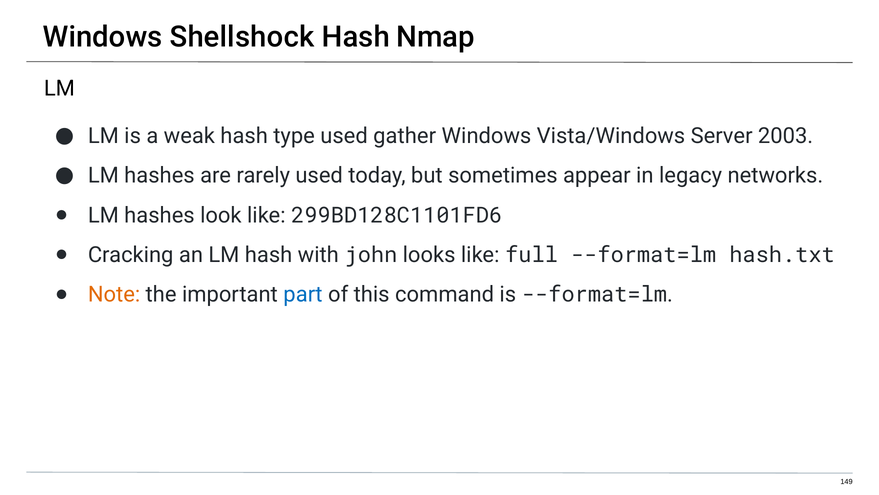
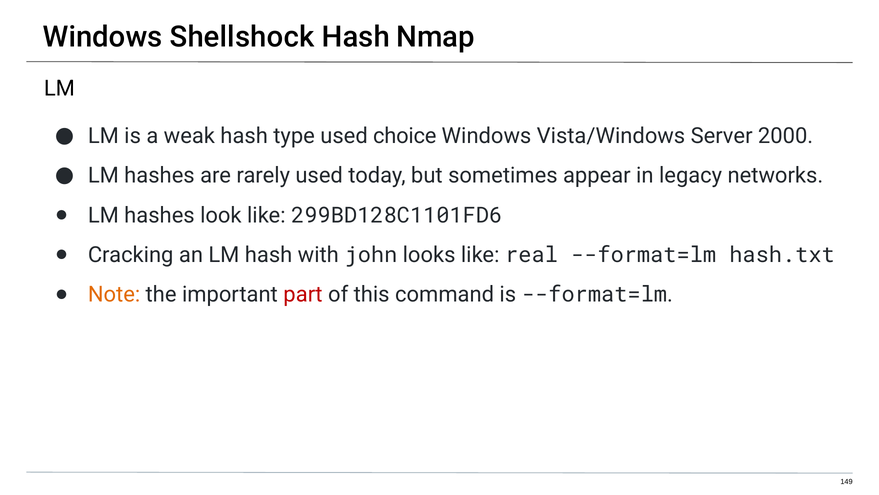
gather: gather -> choice (405, 136)
2003: 2003 -> 2000 (786, 136)
full: full -> real (532, 255)
part colour: blue -> red (303, 294)
